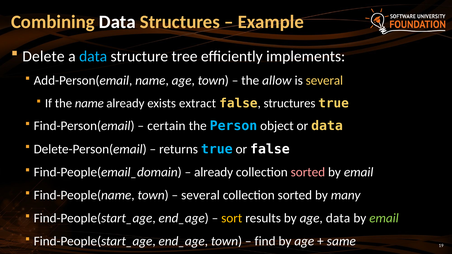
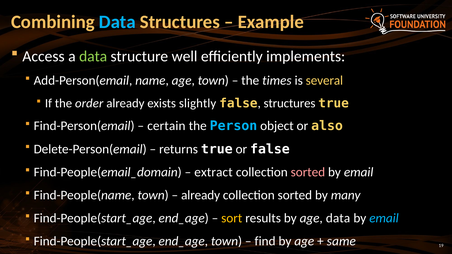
Data colour: white -> light blue (117, 22)
Delete: Delete -> Access (44, 56)
data colour: light blue -> light green (93, 56)
tree: tree -> well (185, 56)
allow: allow -> times (277, 81)
the name: name -> order (89, 103)
extract: extract -> slightly (198, 103)
or data: data -> also (327, 126)
true colour: light blue -> white (217, 149)
already: already -> extract (213, 172)
several: several -> already (201, 195)
email colour: light green -> light blue (384, 218)
